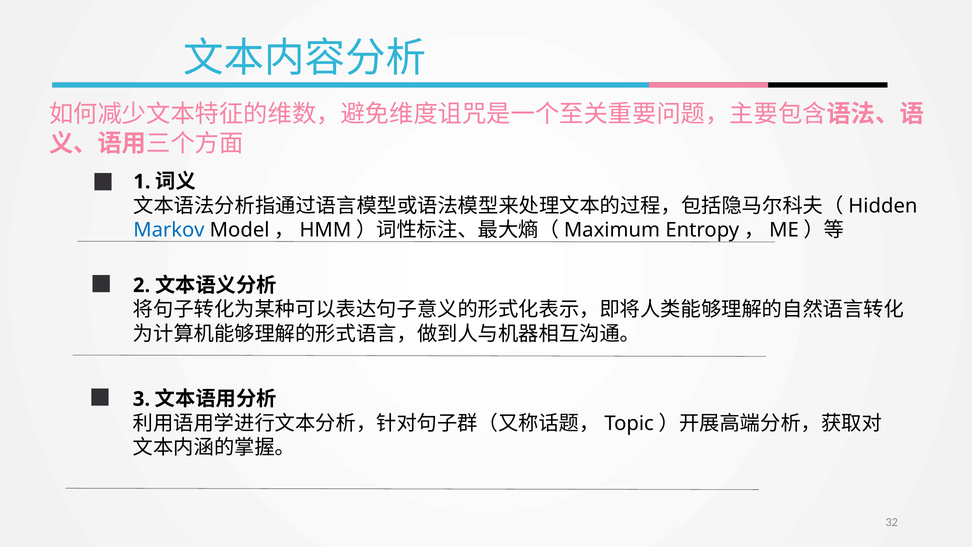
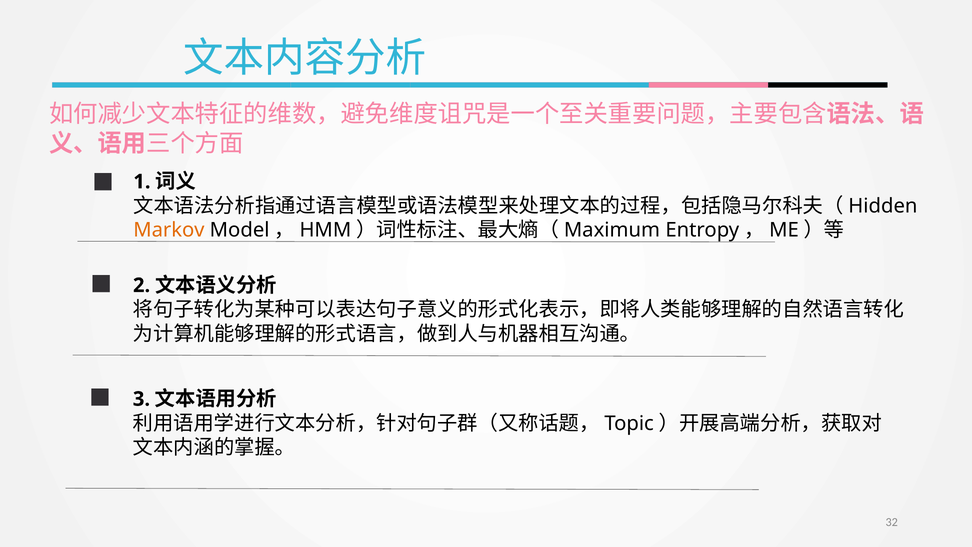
Markov colour: blue -> orange (169, 230)
